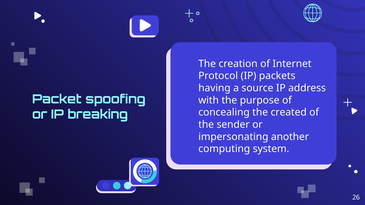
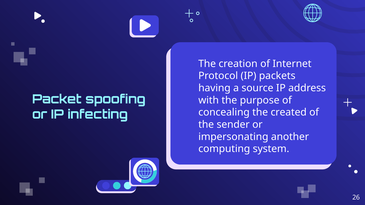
breaking: breaking -> infecting (98, 115)
